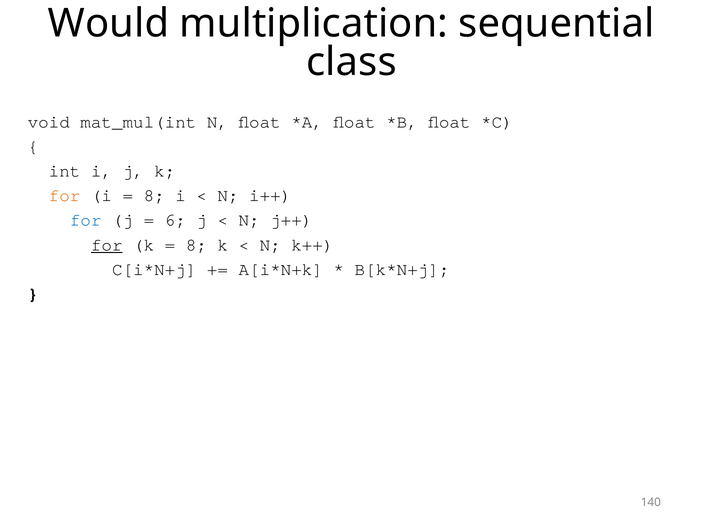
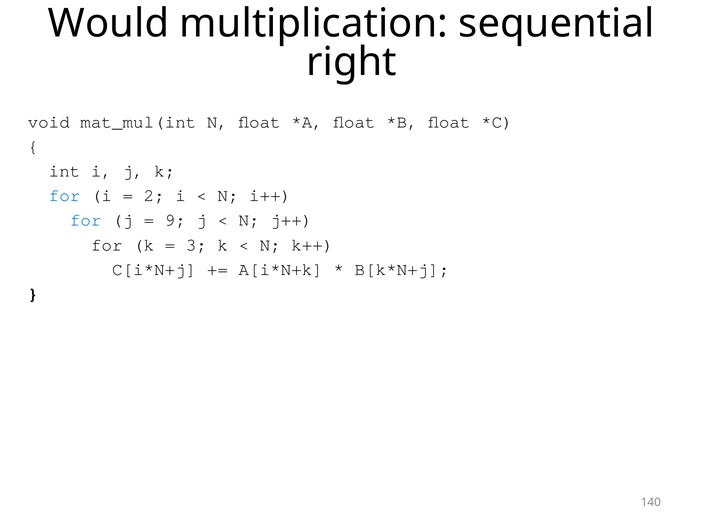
class: class -> right (351, 62)
for colour: orange -> blue (65, 196)
8: 8 -> 2 (154, 196)
6: 6 -> 9 (175, 220)
for underline: present -> none (107, 245)
8: 8 -> 3 (196, 245)
